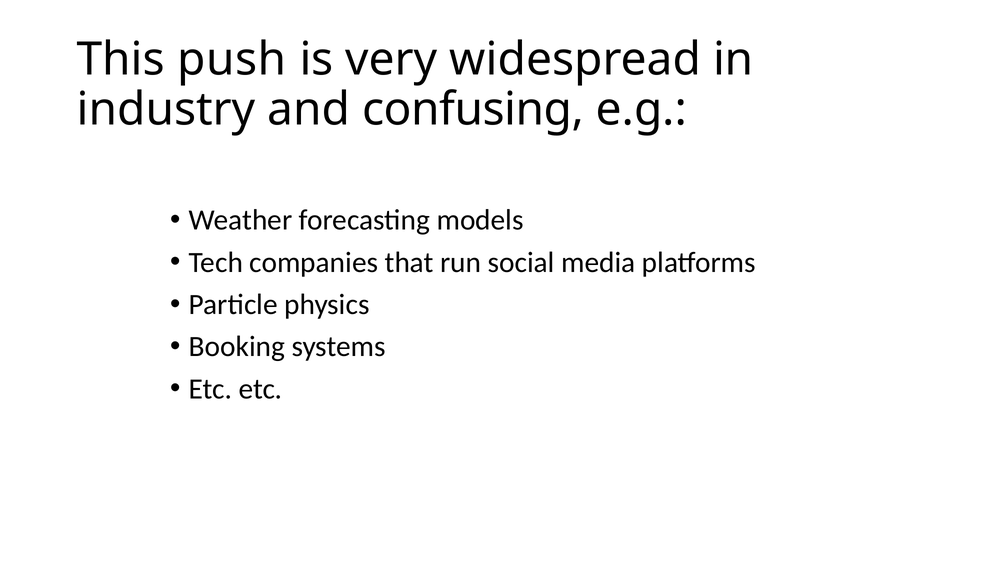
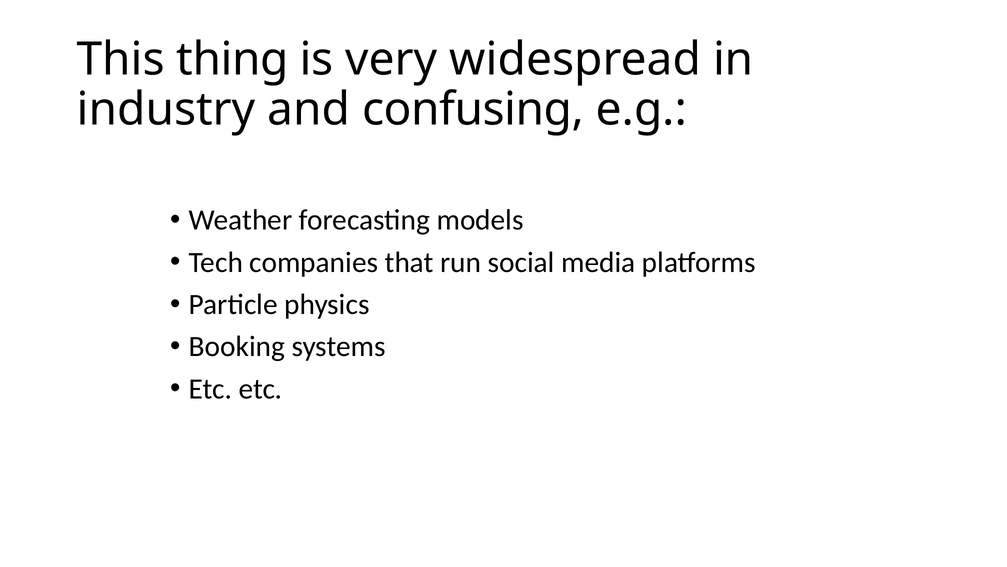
push: push -> thing (232, 60)
